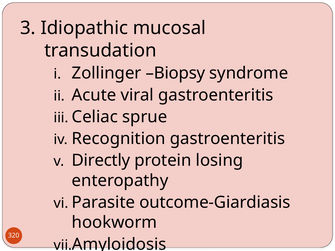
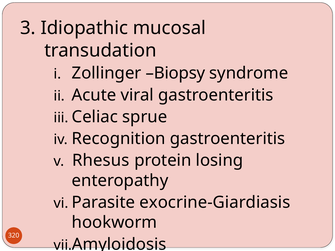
Directly: Directly -> Rhesus (101, 161)
outcome-Giardiasis: outcome-Giardiasis -> exocrine-Giardiasis (215, 203)
